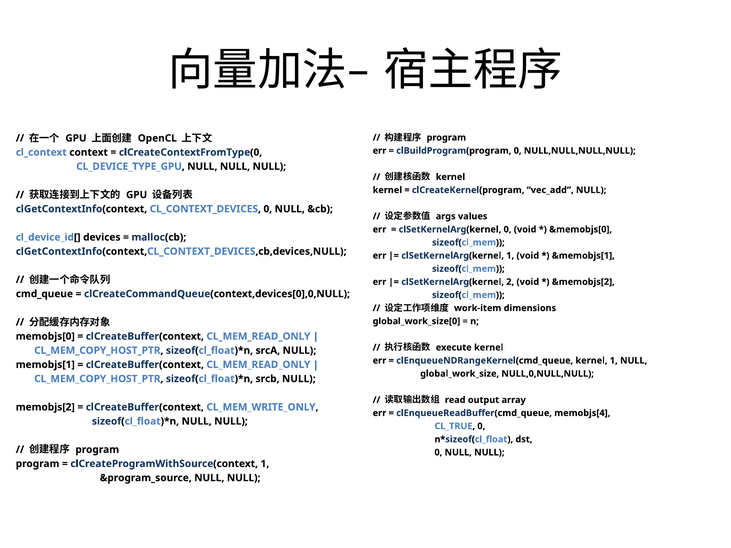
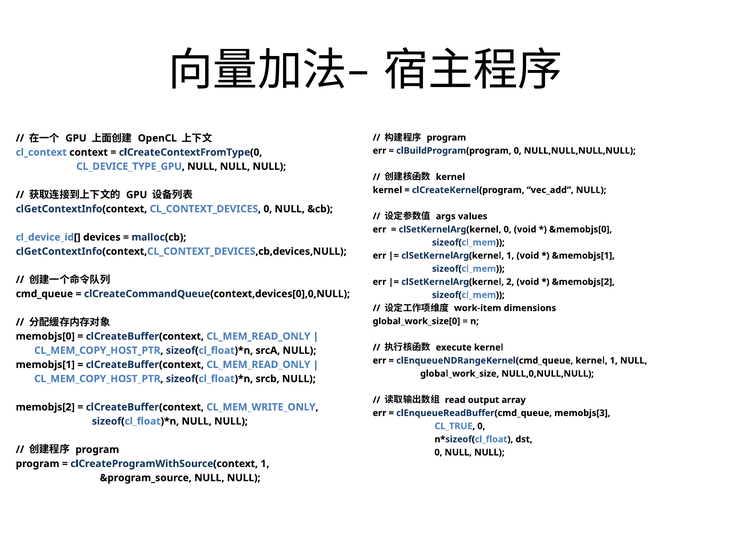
memobjs[4: memobjs[4 -> memobjs[3 (582, 413)
